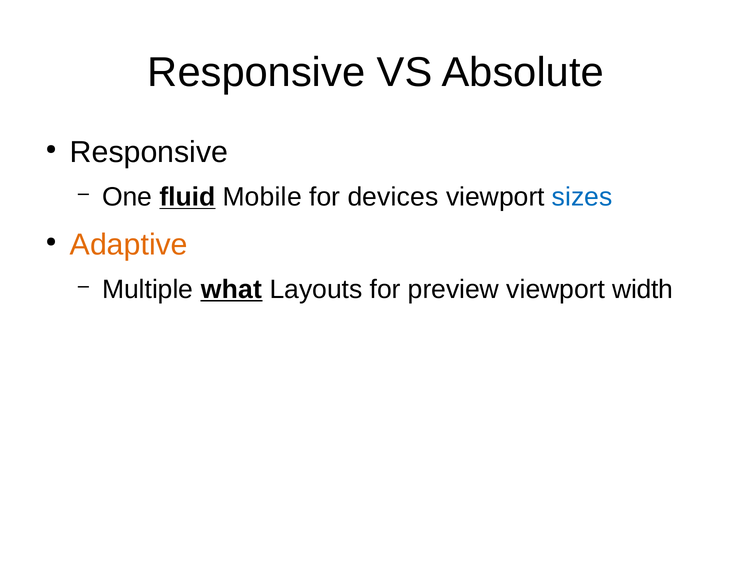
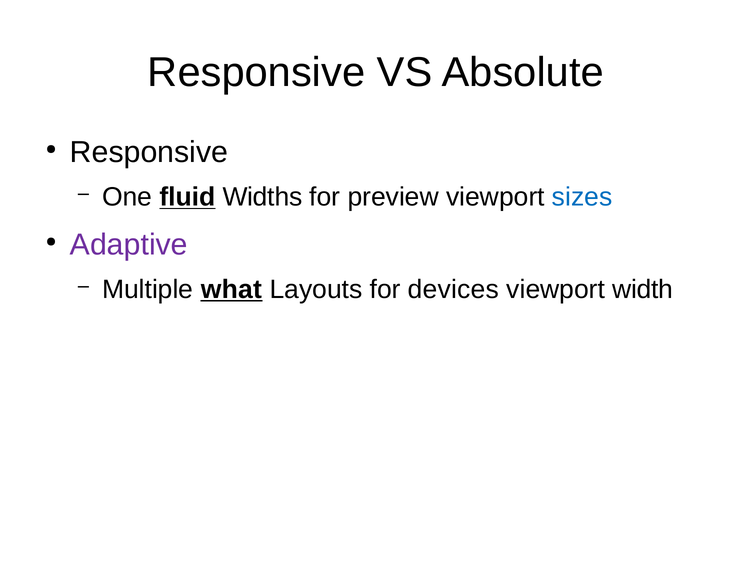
Mobile: Mobile -> Widths (262, 197)
devices: devices -> preview (393, 197)
Adaptive colour: orange -> purple (129, 245)
preview: preview -> devices (453, 289)
